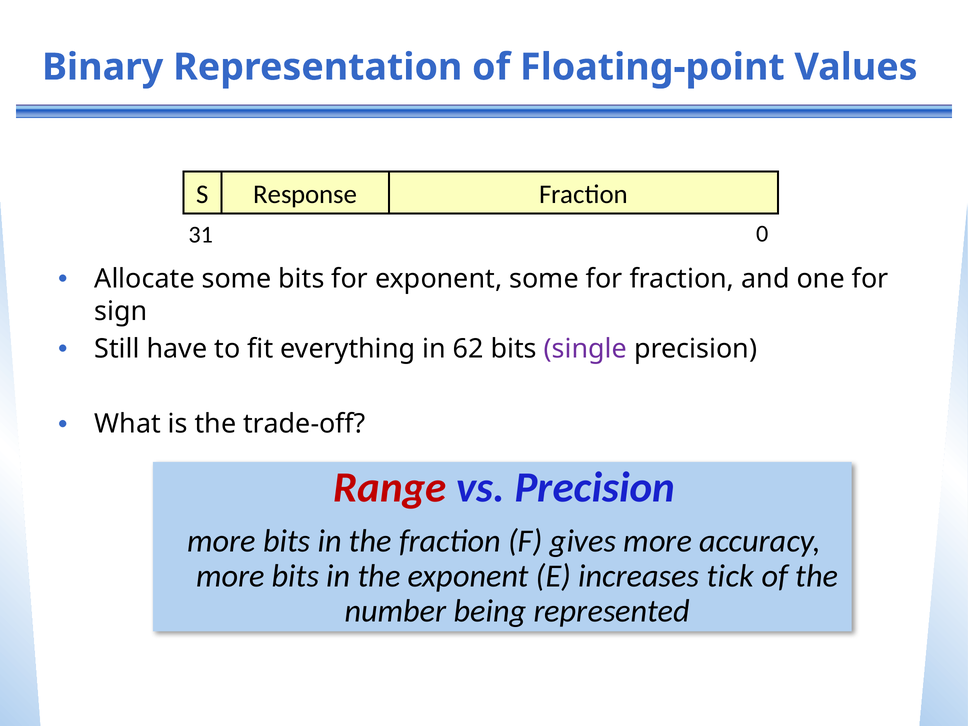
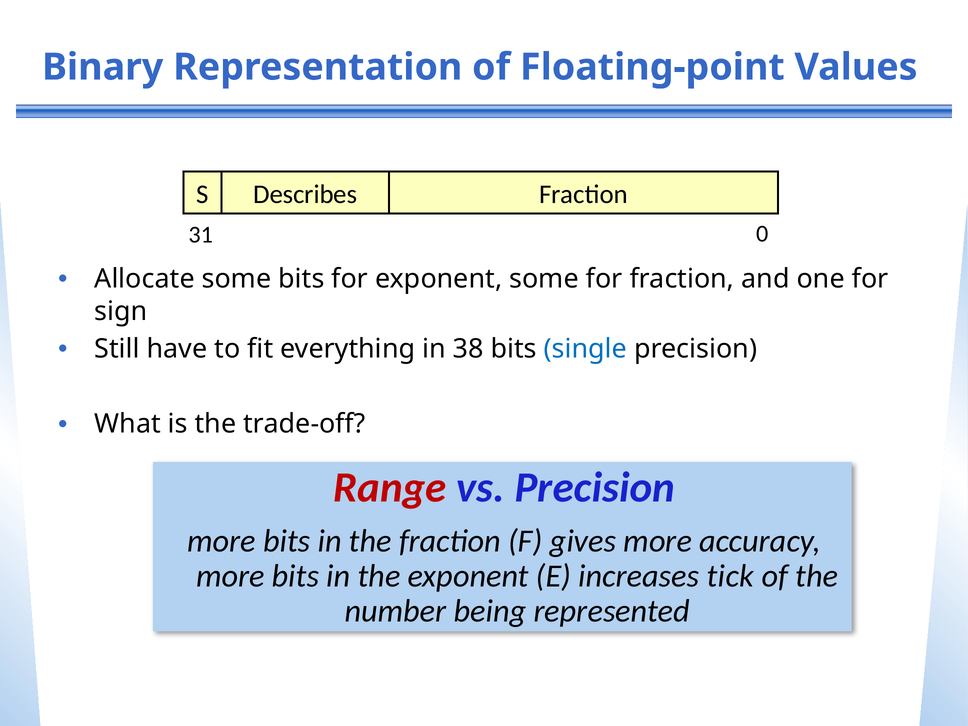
Response: Response -> Describes (305, 194)
62: 62 -> 38 (468, 349)
single colour: purple -> blue (585, 349)
